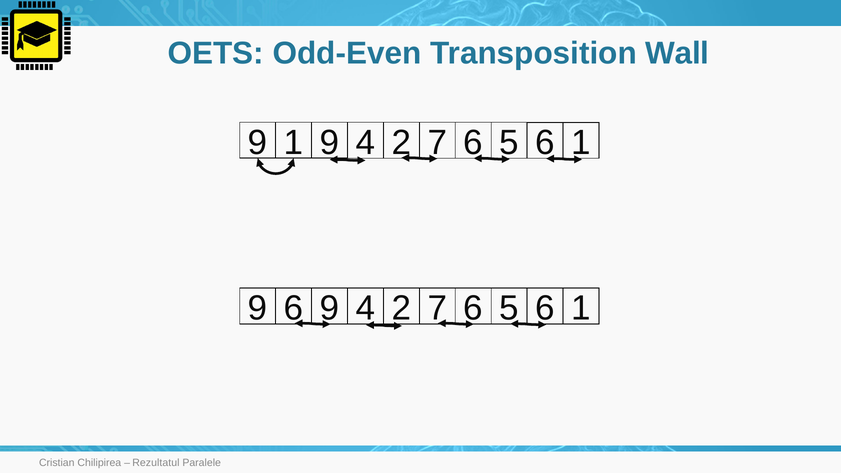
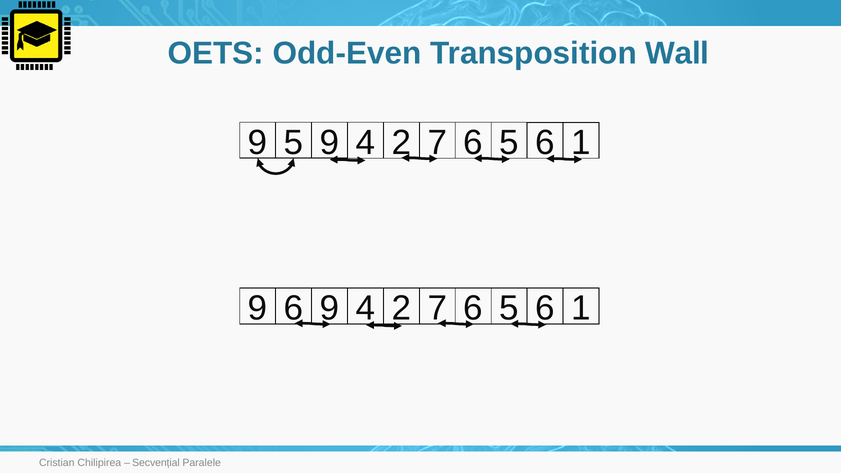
9 1: 1 -> 5 (294, 143)
Rezultatul: Rezultatul -> Secvențial (156, 463)
